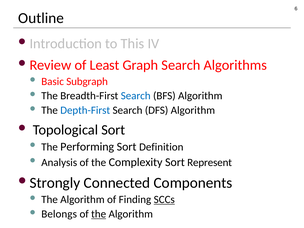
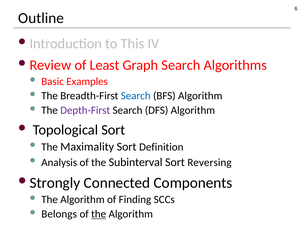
Subgraph: Subgraph -> Examples (87, 81)
Depth-First colour: blue -> purple (85, 110)
Performing: Performing -> Maximality (87, 147)
Complexity: Complexity -> Subinterval (136, 162)
Represent: Represent -> Reversing (209, 162)
SCCs underline: present -> none (164, 200)
